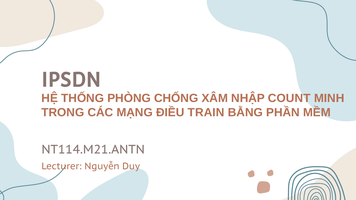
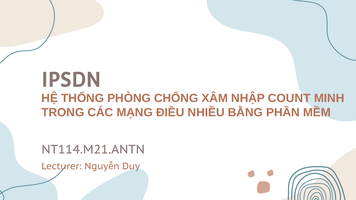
TRAIN: TRAIN -> NHIỀU (206, 113)
